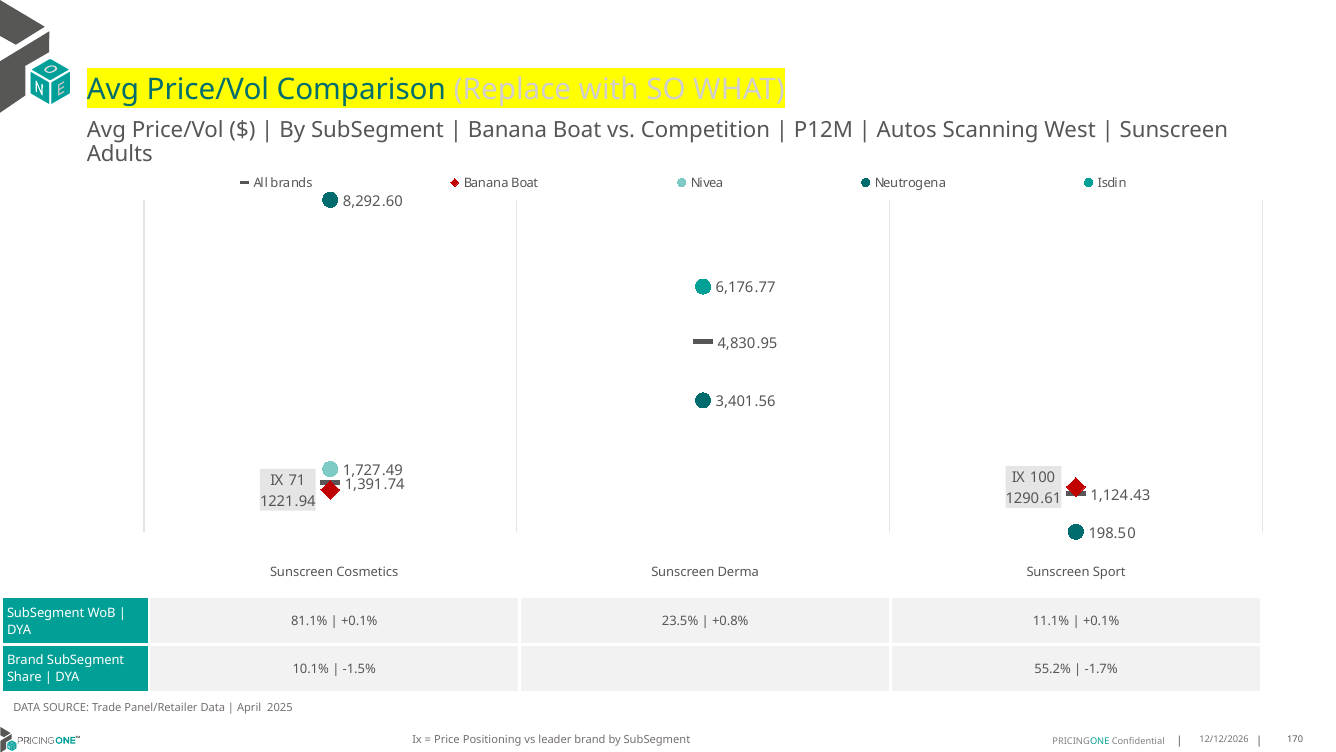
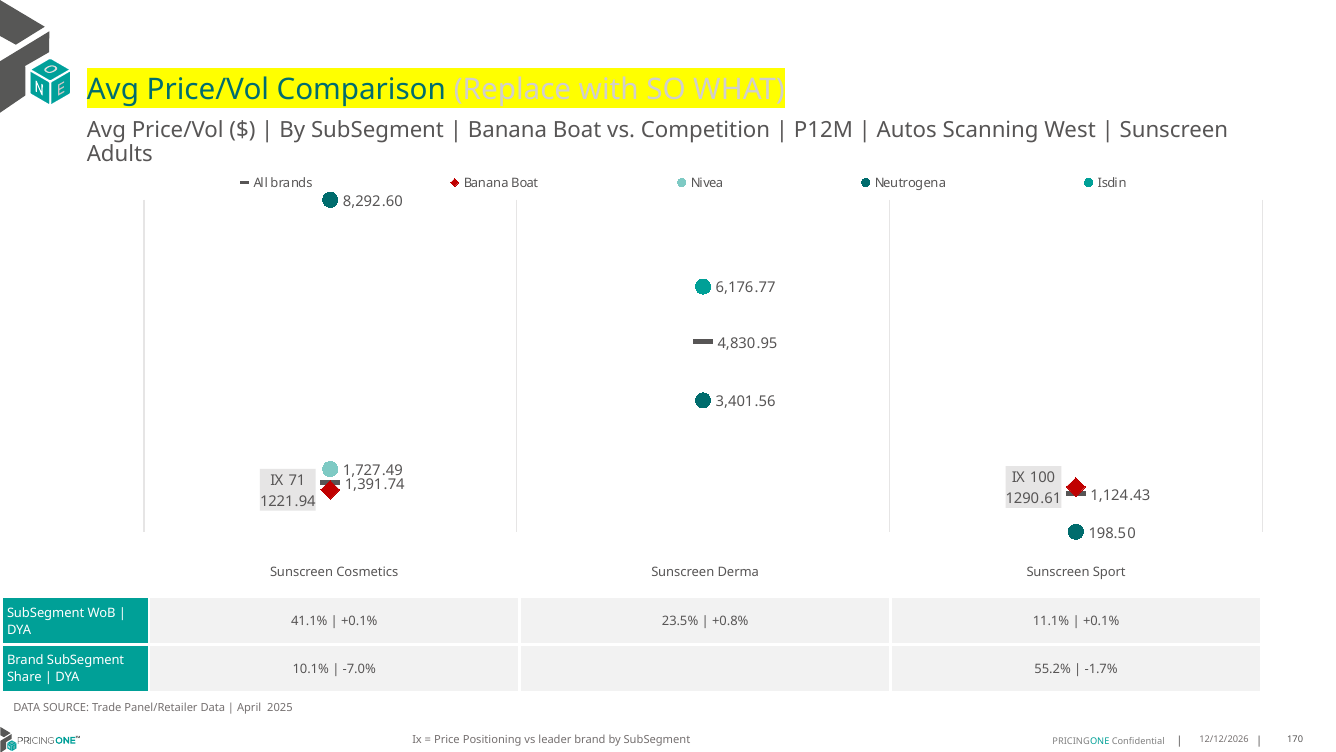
81.1%: 81.1% -> 41.1% (309, 621)
-1.5%: -1.5% -> -7.0% (359, 668)
